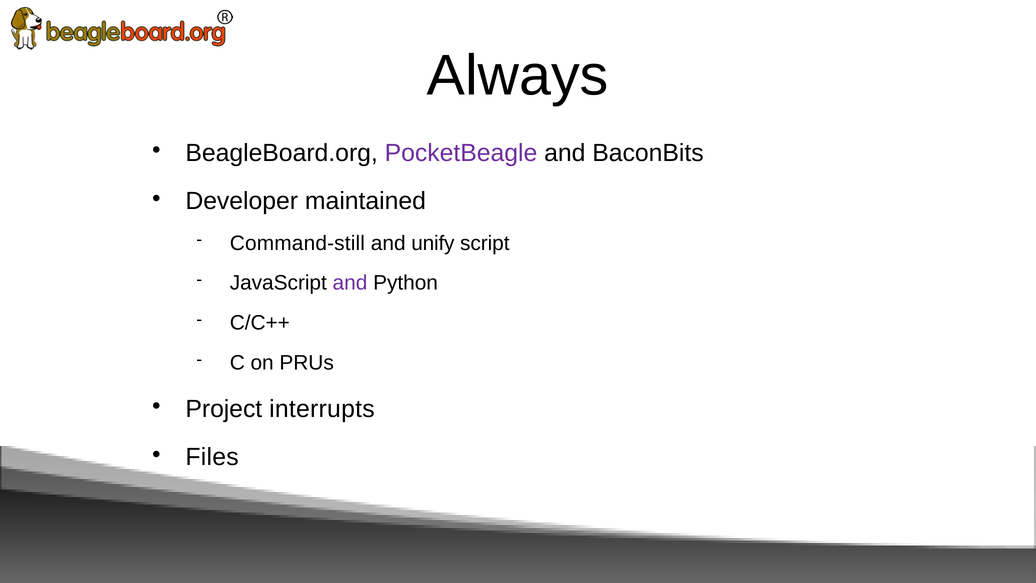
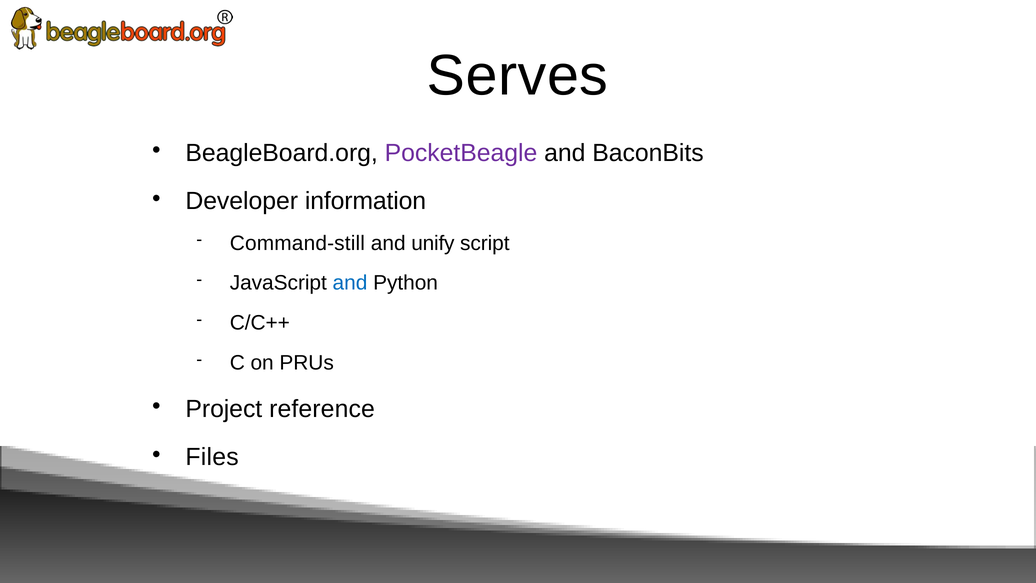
Always: Always -> Serves (518, 76)
maintained: maintained -> information (366, 201)
and colour: purple -> blue (350, 283)
interrupts: interrupts -> reference (322, 409)
